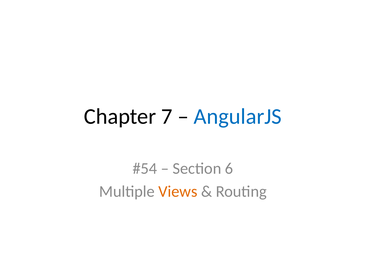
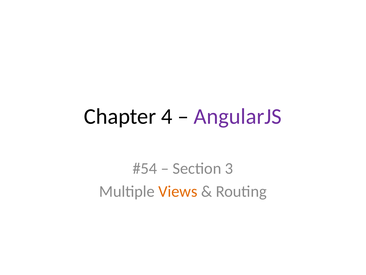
7: 7 -> 4 (167, 116)
AngularJS colour: blue -> purple (238, 116)
6: 6 -> 3 (229, 168)
